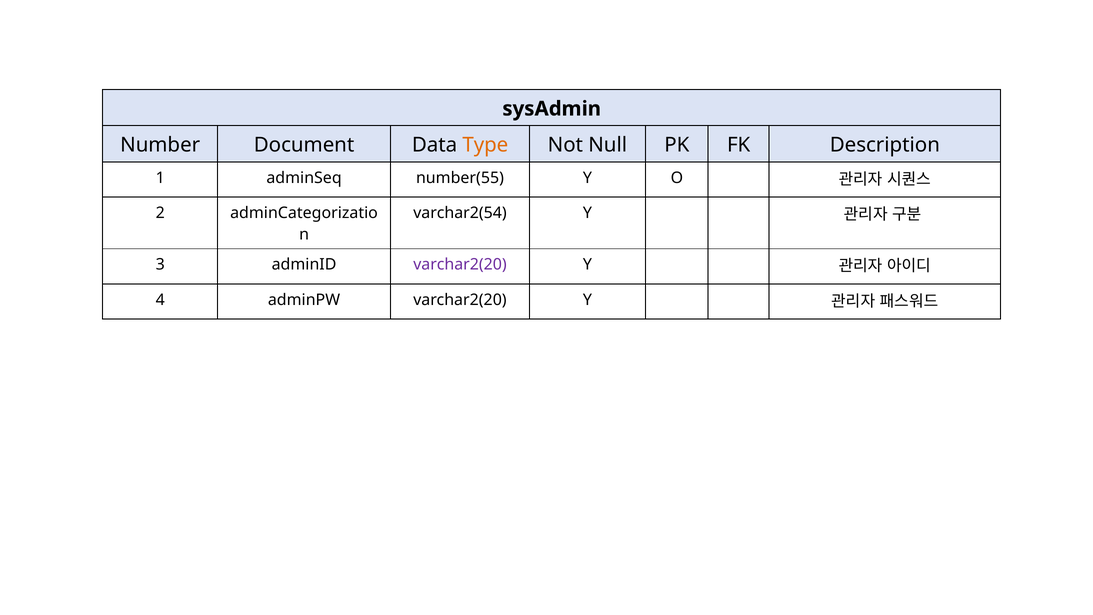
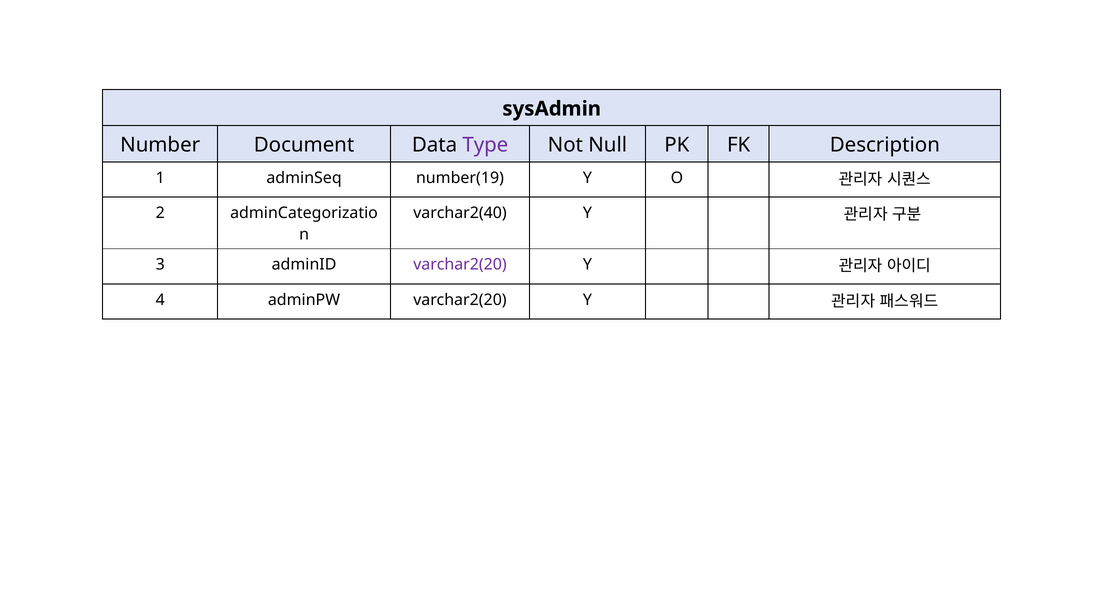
Type colour: orange -> purple (485, 145)
number(55: number(55 -> number(19 (460, 178)
varchar2(54: varchar2(54 -> varchar2(40 (460, 213)
